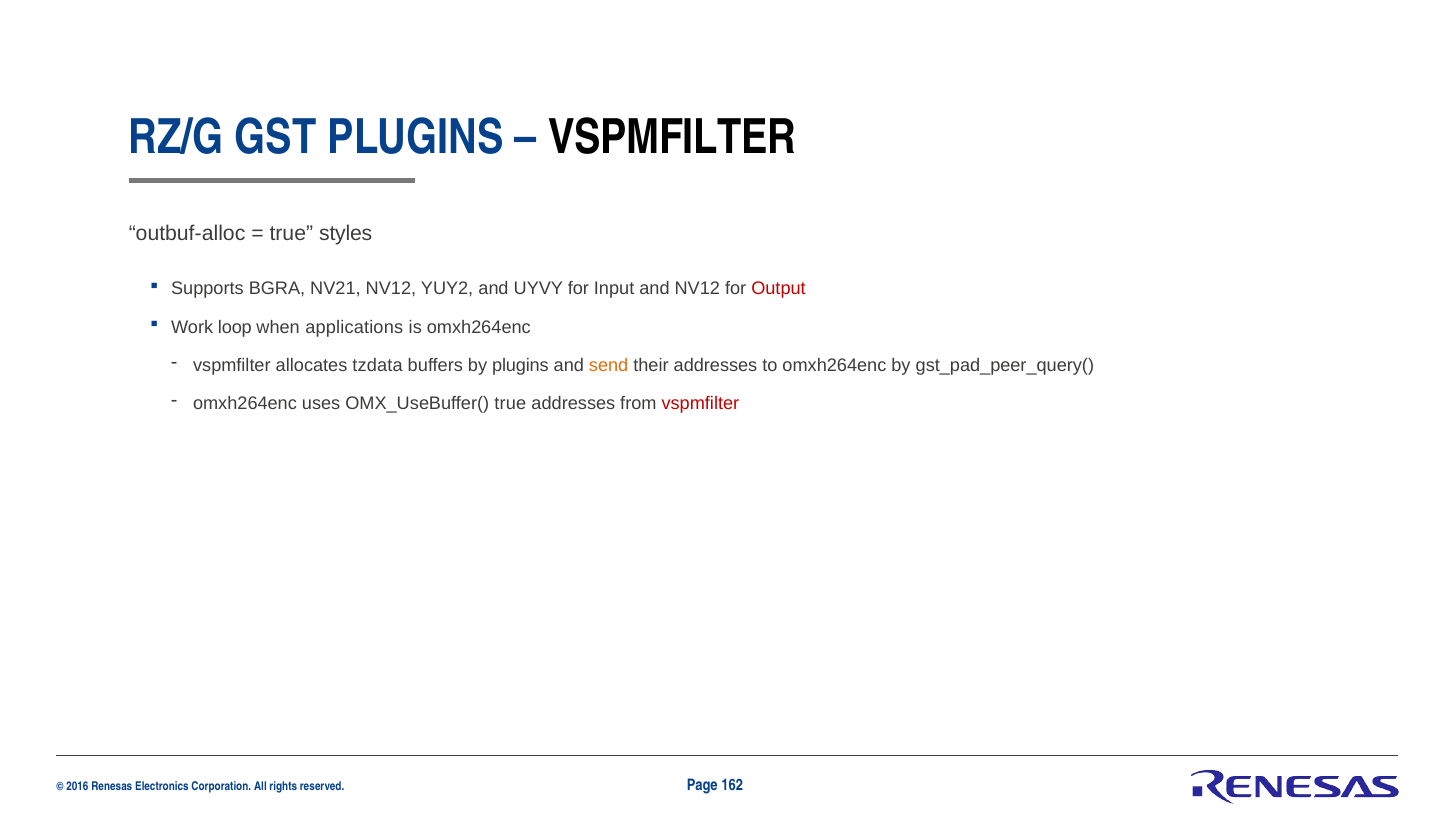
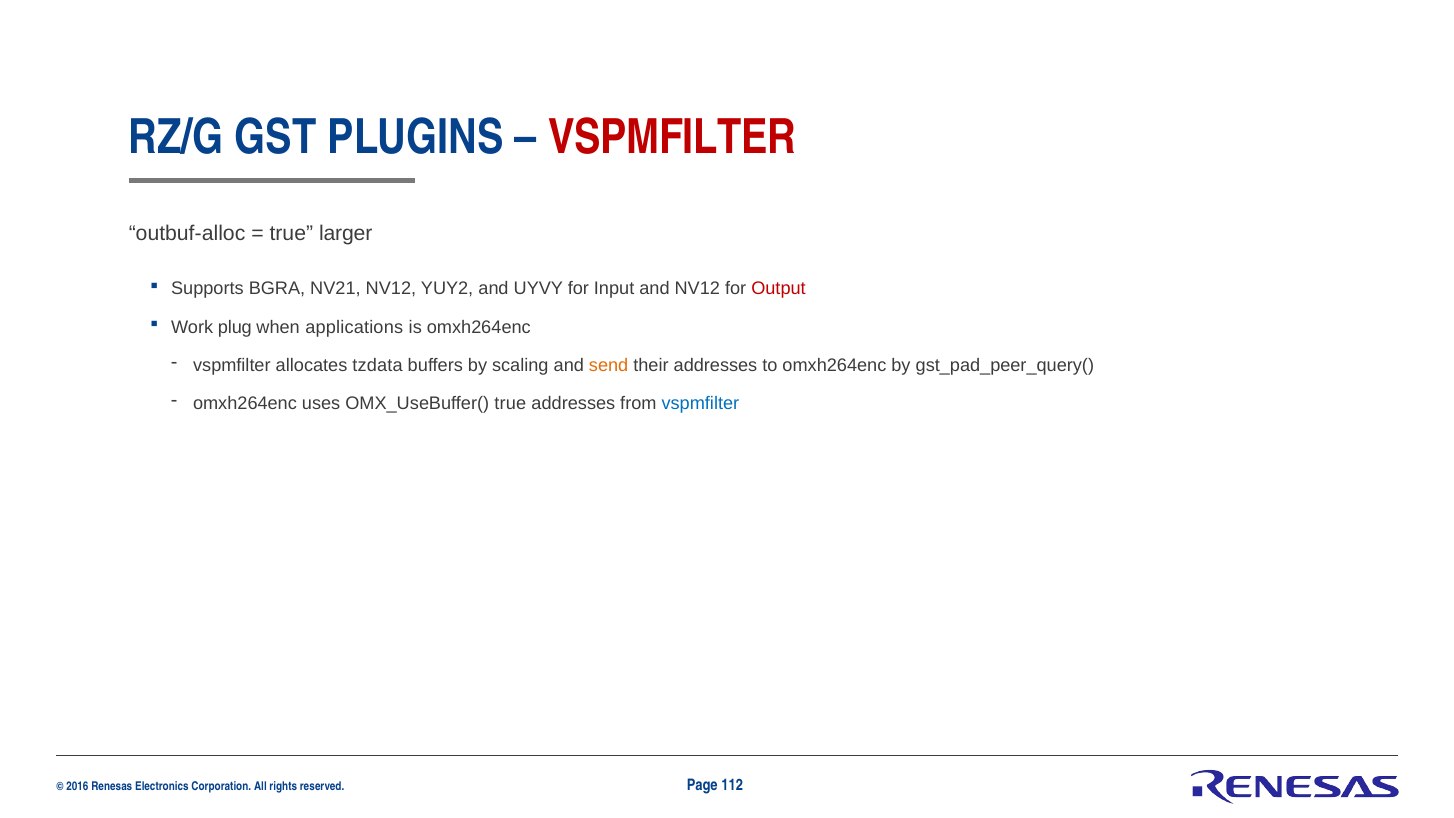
VSPMFILTER colour: black -> red (672, 138)
styles: styles -> larger (346, 234)
loop: loop -> plug (235, 327)
by plugins: plugins -> scaling (520, 365)
vspmfilter colour: red -> blue (700, 404)
162: 162 -> 112 (732, 785)
